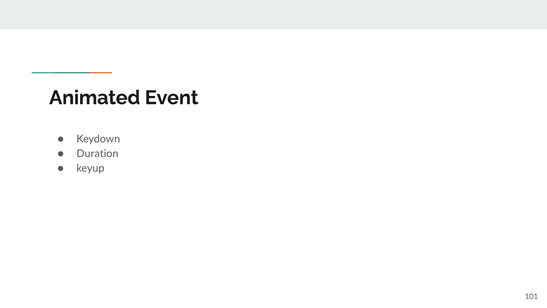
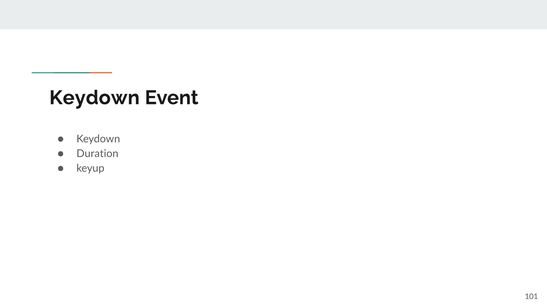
Animated: Animated -> Keydown (94, 98)
